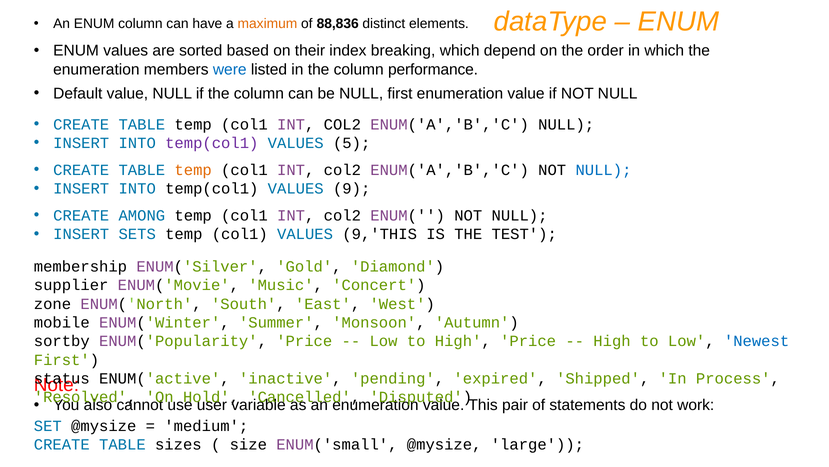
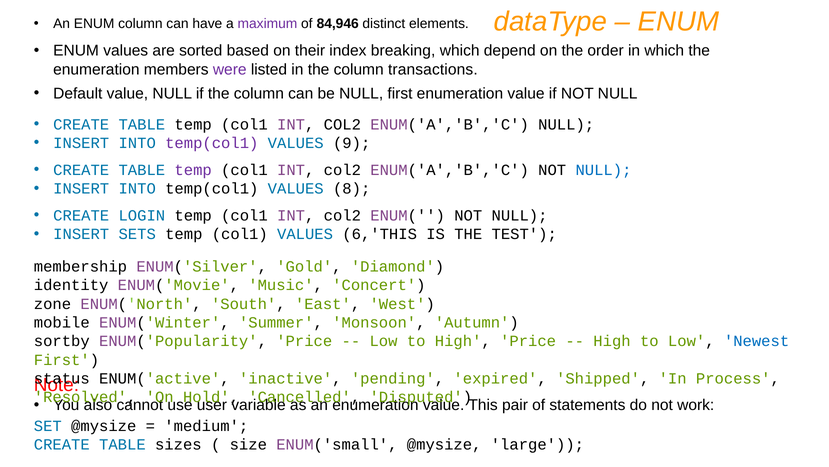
maximum colour: orange -> purple (267, 24)
88,836: 88,836 -> 84,946 (338, 24)
were colour: blue -> purple (230, 69)
performance: performance -> transactions (433, 69)
5: 5 -> 9 (352, 143)
temp colour: orange -> purple (193, 170)
9: 9 -> 8 (352, 188)
AMONG: AMONG -> LOGIN (142, 215)
9,'THIS: 9,'THIS -> 6,'THIS (380, 234)
supplier: supplier -> identity (71, 285)
